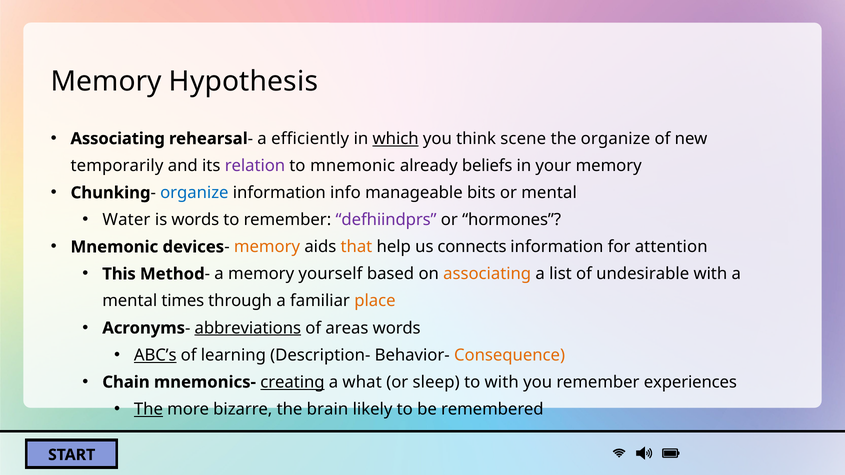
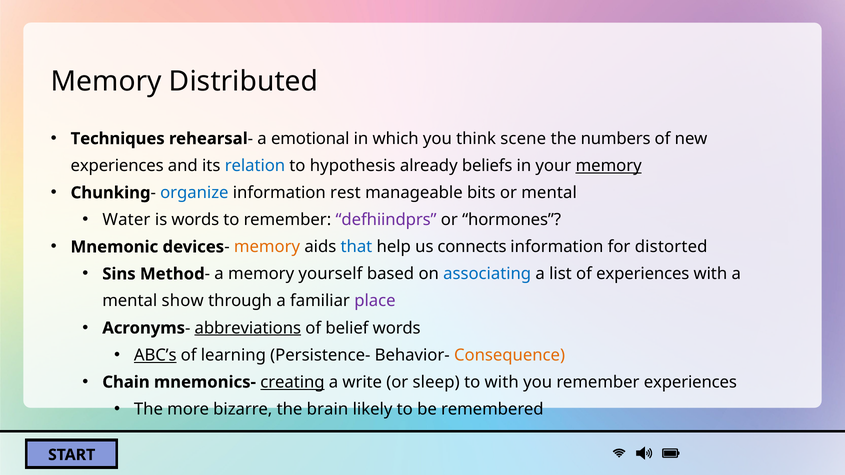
Hypothesis: Hypothesis -> Distributed (244, 82)
Associating: Associating -> Techniques (118, 139)
efficiently: efficiently -> emotional (310, 139)
which underline: present -> none (396, 139)
the organize: organize -> numbers (616, 139)
temporarily: temporarily -> experiences (117, 166)
relation colour: purple -> blue (255, 166)
to mnemonic: mnemonic -> hypothesis (353, 166)
memory underline: none -> present (609, 166)
info: info -> rest (345, 193)
that colour: orange -> blue (356, 247)
attention: attention -> distorted (671, 247)
This: This -> Sins (119, 274)
associating colour: orange -> blue (487, 274)
of undesirable: undesirable -> experiences (643, 274)
times: times -> show (183, 301)
place colour: orange -> purple (375, 301)
areas: areas -> belief (347, 328)
Description-: Description- -> Persistence- (320, 355)
what: what -> write (362, 382)
The underline: present -> none (148, 409)
